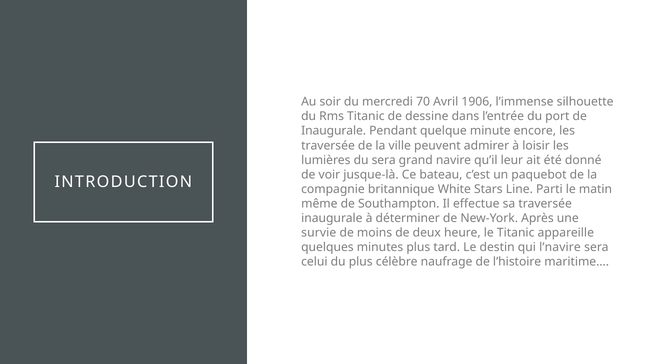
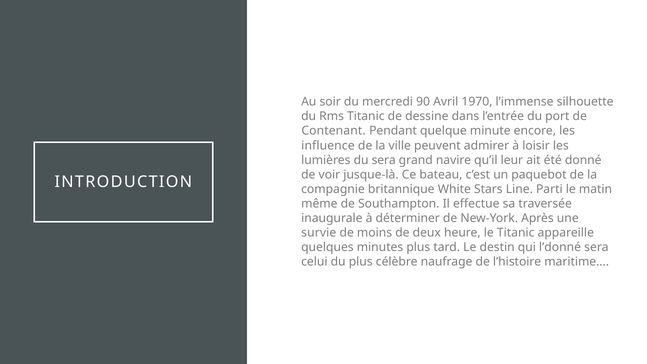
70: 70 -> 90 (423, 102)
1906: 1906 -> 1970 (477, 102)
Inaugurale: Inaugurale -> Contenant (334, 131)
traversée: traversée -> influence (328, 145)
l’navire: l’navire -> l’donné (560, 247)
